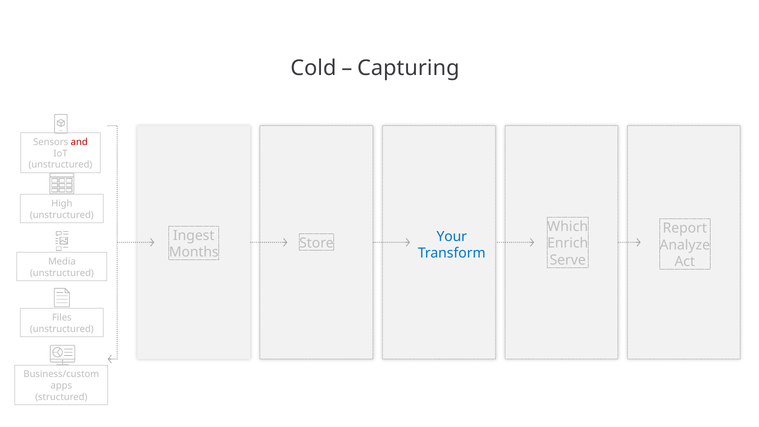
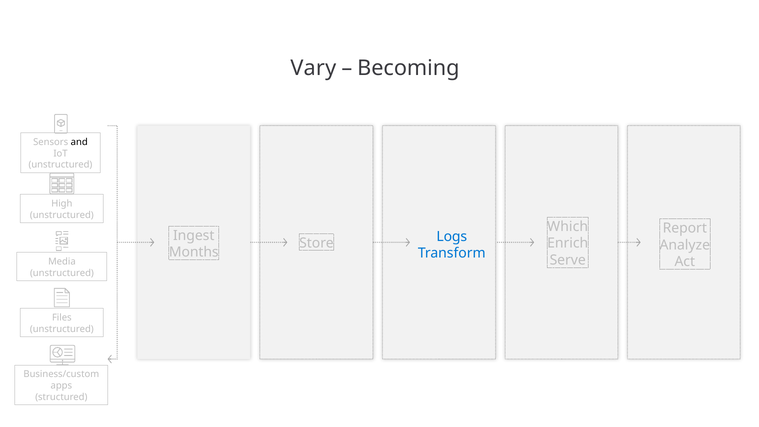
Cold: Cold -> Vary (313, 68)
Capturing: Capturing -> Becoming (408, 68)
and colour: red -> black (79, 142)
Your: Your -> Logs (452, 237)
